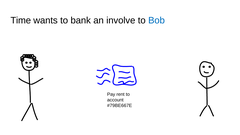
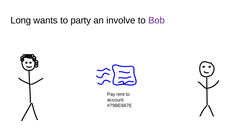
Time: Time -> Long (21, 20)
bank: bank -> party (81, 20)
Bob colour: blue -> purple (157, 20)
